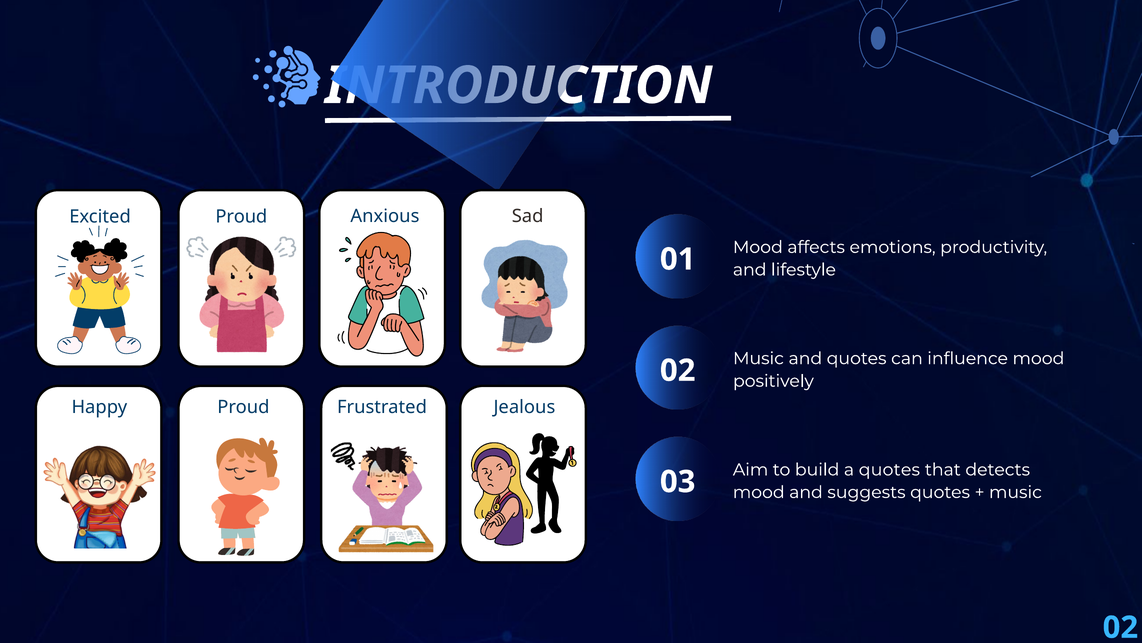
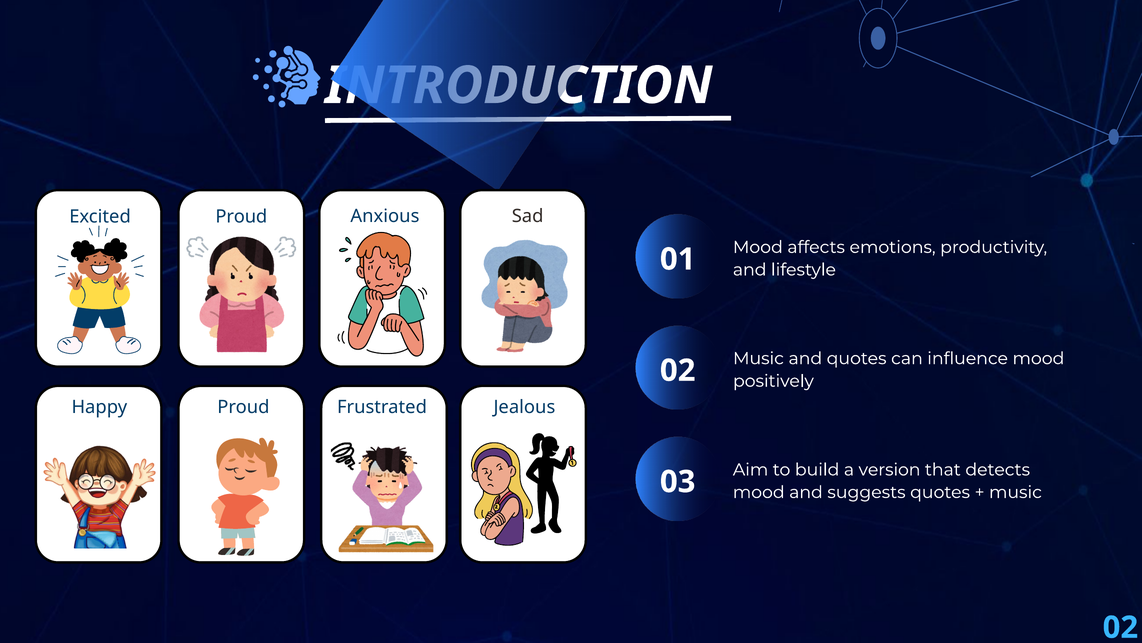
a quotes: quotes -> version (890, 469)
